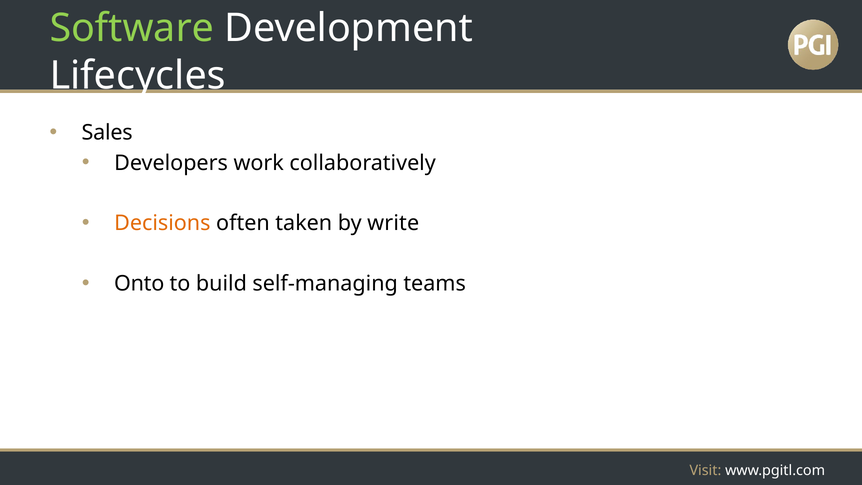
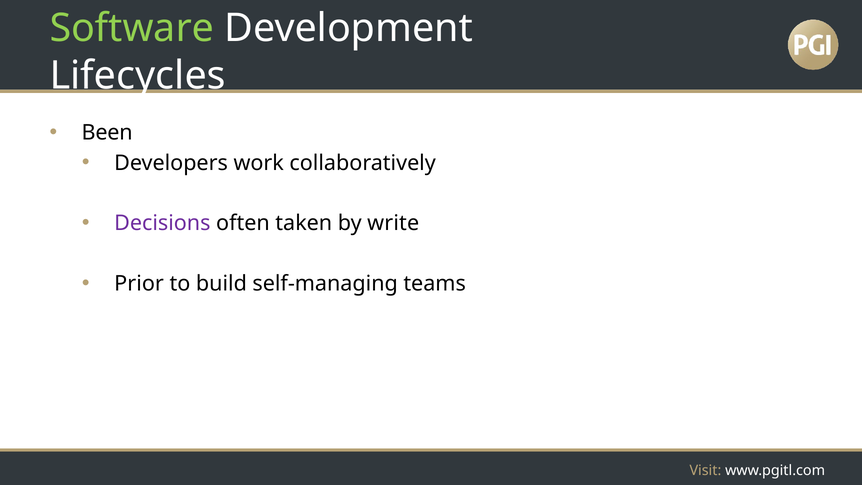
Sales: Sales -> Been (107, 133)
Decisions colour: orange -> purple (162, 223)
Onto: Onto -> Prior (139, 284)
